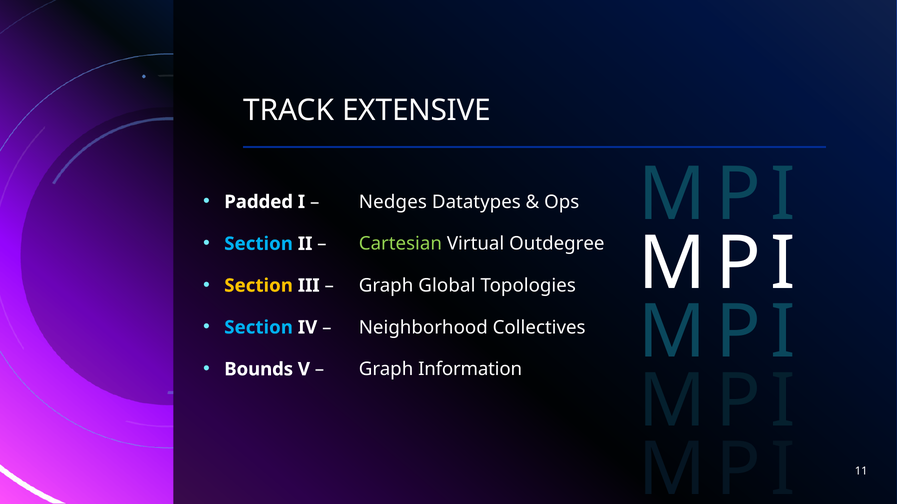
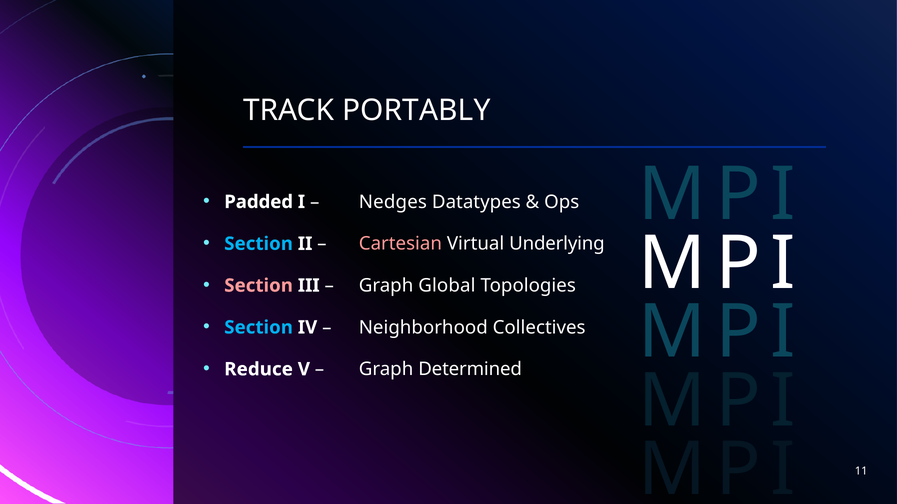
EXTENSIVE: EXTENSIVE -> PORTABLY (416, 110)
Cartesian colour: light green -> pink (400, 244)
Outdegree: Outdegree -> Underlying (557, 244)
Section colour: yellow -> pink (259, 286)
Bounds: Bounds -> Reduce (259, 370)
Information: Information -> Determined (470, 370)
